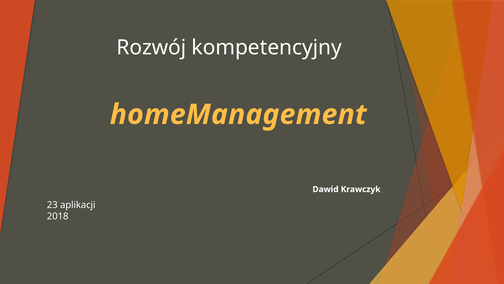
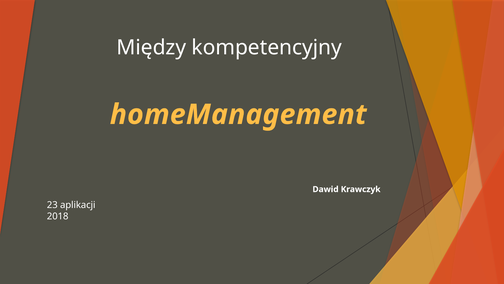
Rozwój: Rozwój -> Między (151, 48)
